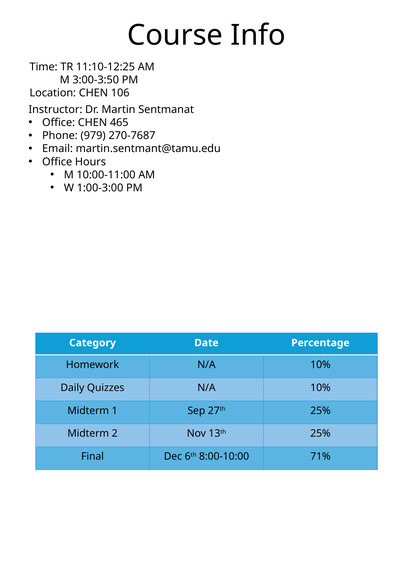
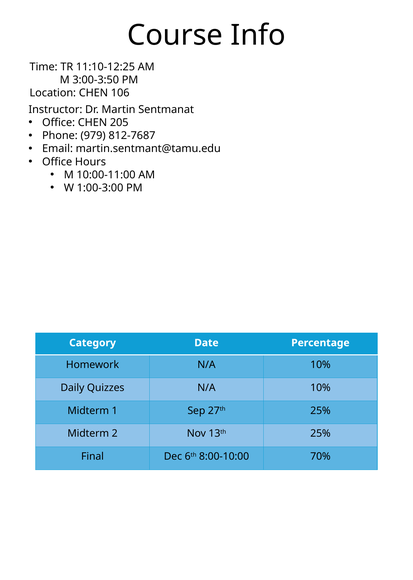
465: 465 -> 205 (119, 123)
270-7687: 270-7687 -> 812-7687 (132, 136)
71%: 71% -> 70% (320, 456)
